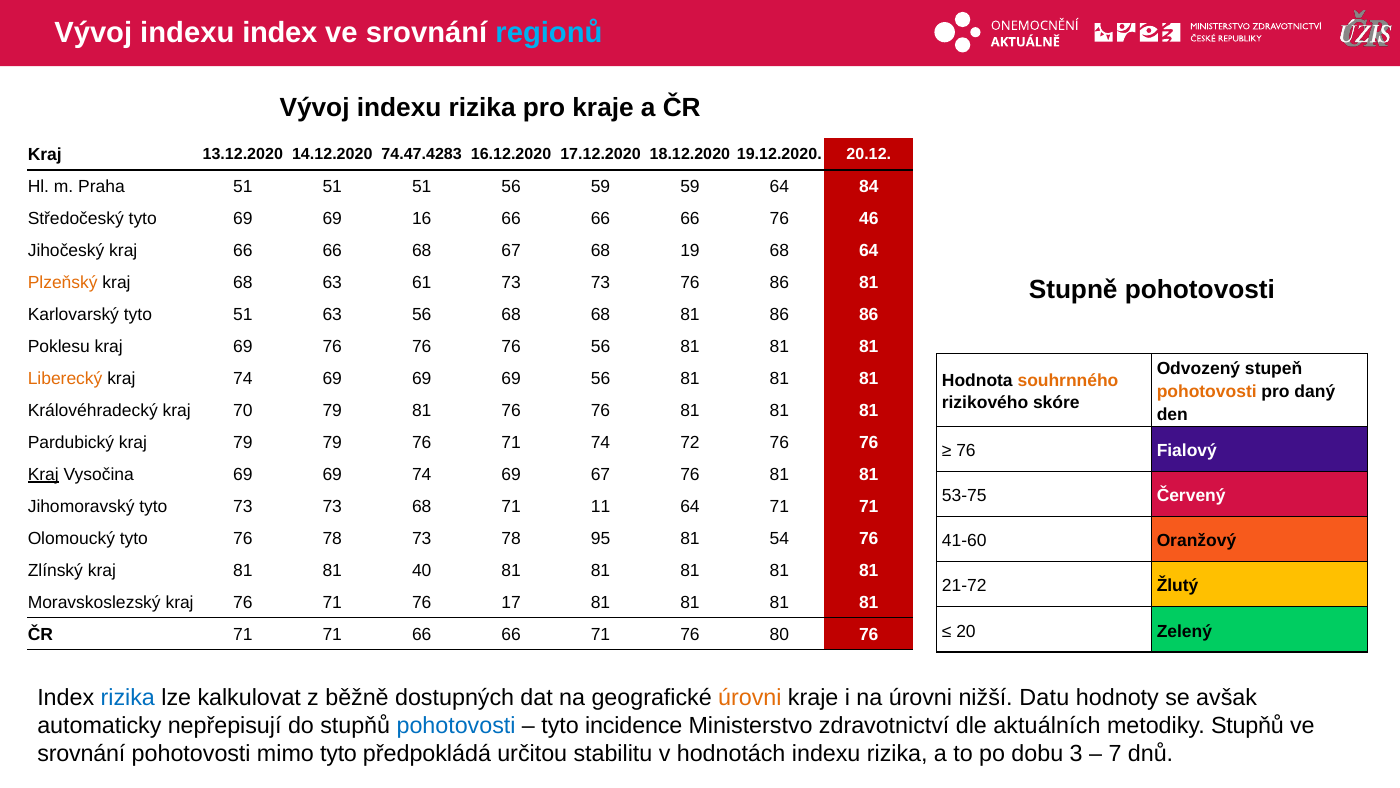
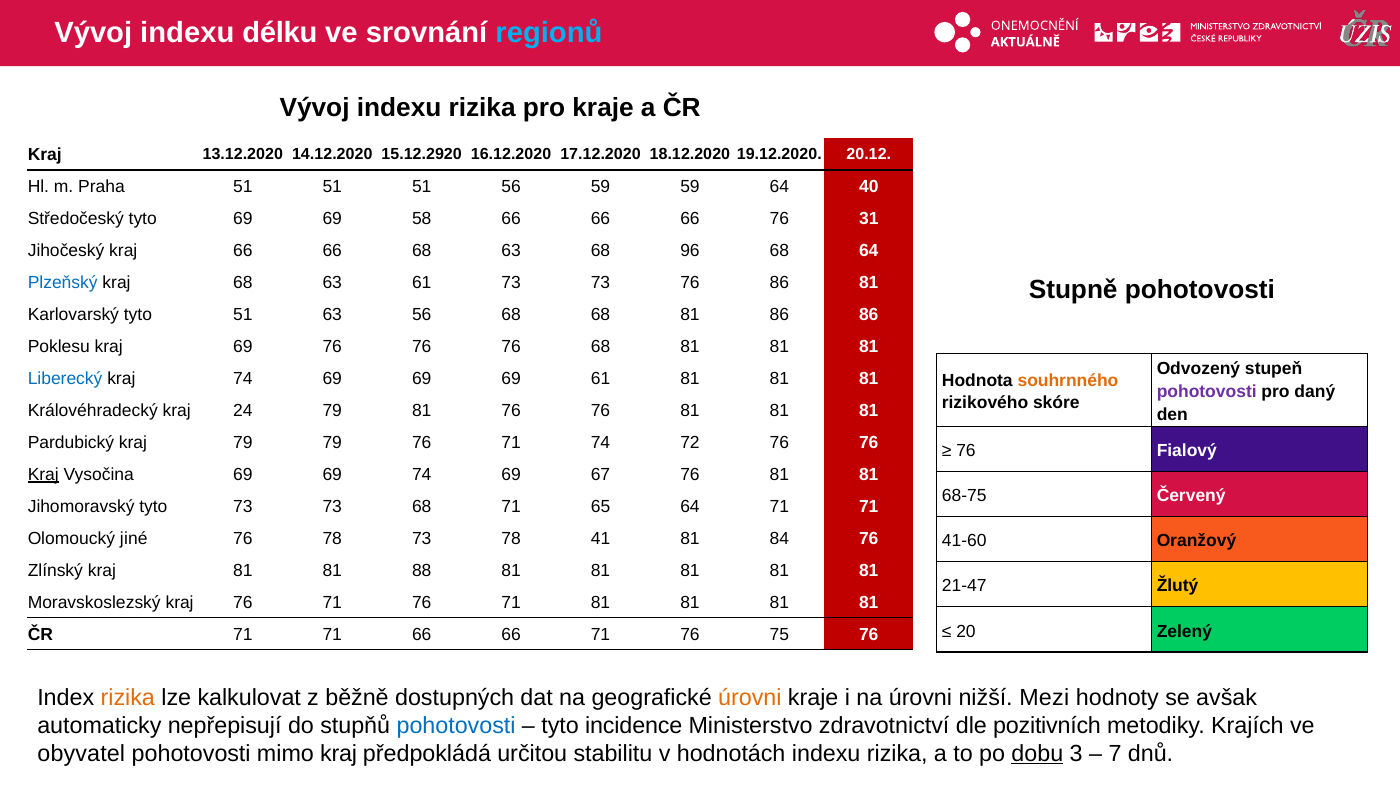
indexu index: index -> délku (280, 33)
74.47.4283: 74.47.4283 -> 15.12.2920 (422, 155)
84: 84 -> 40 (869, 187)
16: 16 -> 58 (422, 219)
46: 46 -> 31 (869, 219)
66 68 67: 67 -> 63 (511, 251)
19: 19 -> 96 (690, 251)
Plzeňský colour: orange -> blue (63, 282)
76 56: 56 -> 68 (601, 347)
Liberecký colour: orange -> blue (65, 378)
69 56: 56 -> 61 (601, 379)
pohotovosti colour: orange -> purple (1207, 391)
70: 70 -> 24 (243, 410)
53-75: 53-75 -> 68-75 (964, 495)
11: 11 -> 65 (601, 506)
Olomoucký tyto: tyto -> jiné (134, 538)
95: 95 -> 41 (601, 538)
54: 54 -> 84 (779, 538)
40: 40 -> 88 (422, 570)
21-72: 21-72 -> 21-47 (964, 586)
71 76 17: 17 -> 71 (511, 602)
80: 80 -> 75 (779, 634)
rizika colour: blue -> orange (128, 697)
Datu: Datu -> Mezi (1044, 697)
aktuálních: aktuálních -> pozitivních (1047, 725)
metodiky Stupňů: Stupňů -> Krajích (1247, 725)
srovnání: srovnání -> obyvatel (81, 753)
mimo tyto: tyto -> kraj (339, 753)
dobu underline: none -> present (1037, 753)
